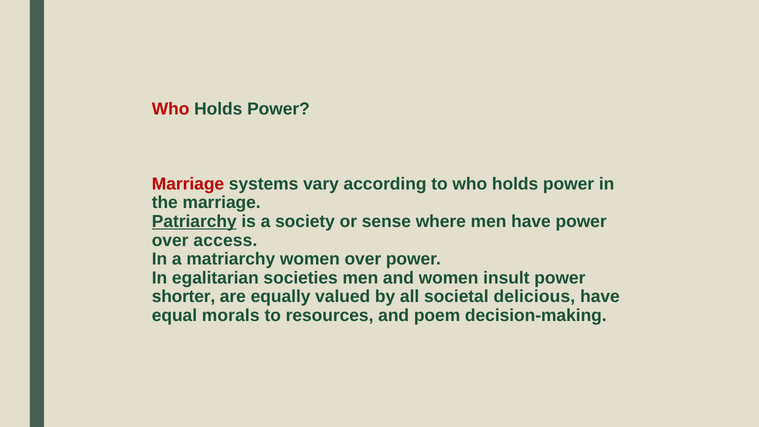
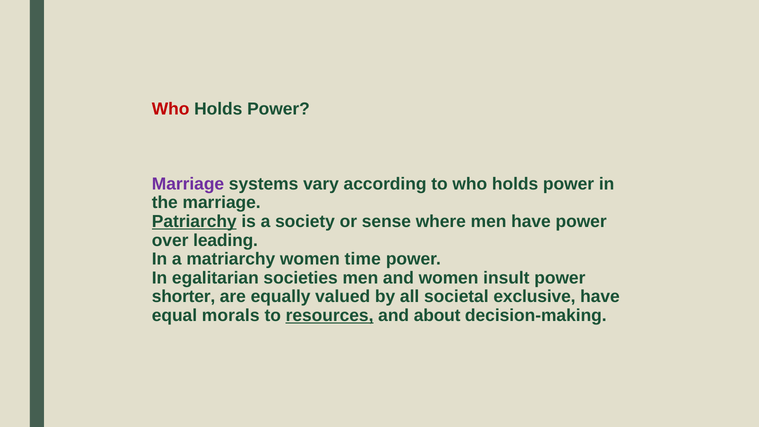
Marriage colour: red -> purple (188, 184)
access: access -> leading (226, 240)
women over: over -> time (363, 259)
delicious: delicious -> exclusive (534, 297)
resources underline: none -> present (330, 315)
poem: poem -> about (437, 315)
